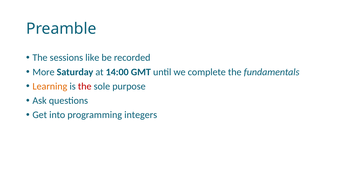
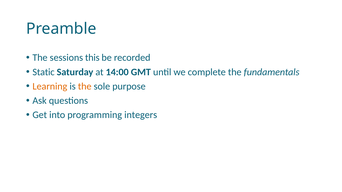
like: like -> this (92, 58)
More: More -> Static (44, 72)
the colour: red -> orange (85, 87)
